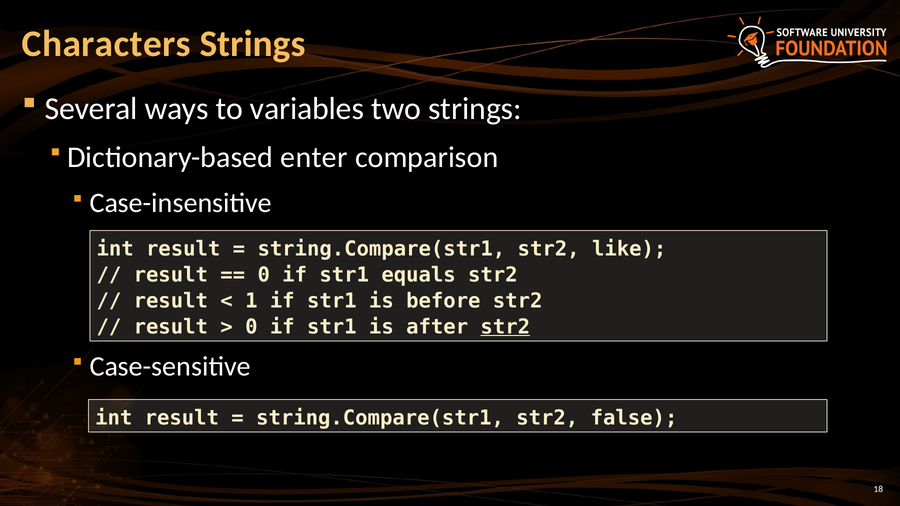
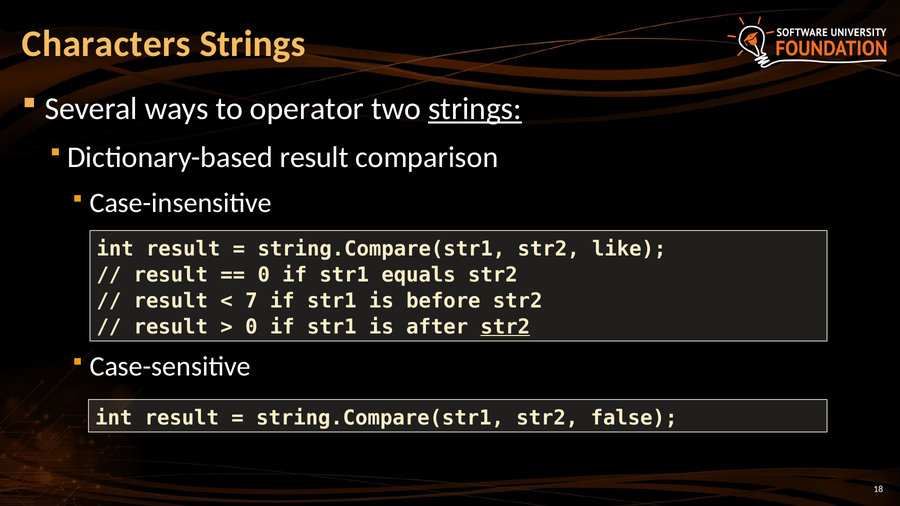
variables: variables -> operator (307, 109)
strings underline: none -> present (475, 109)
Dictionary-based enter: enter -> result (314, 157)
1: 1 -> 7 (251, 301)
